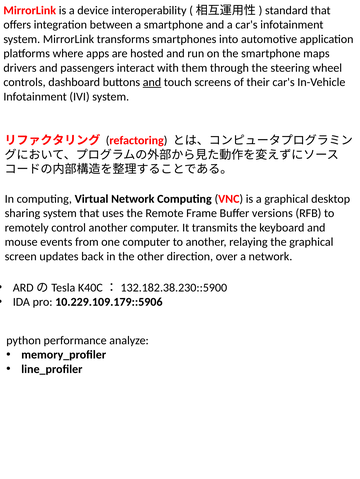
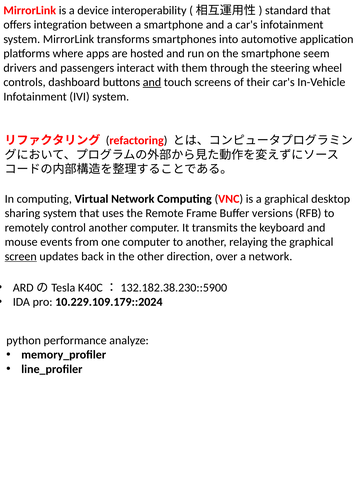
maps: maps -> seem (316, 54)
screen underline: none -> present (21, 257)
10.229.109.179::5906: 10.229.109.179::5906 -> 10.229.109.179::2024 (109, 303)
